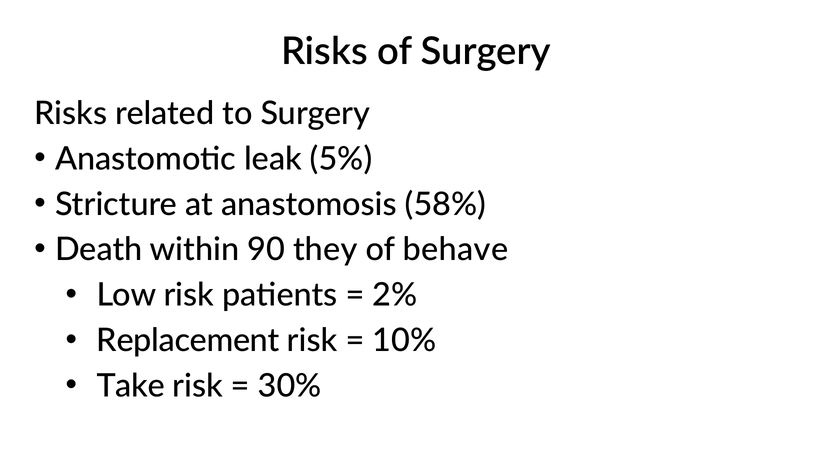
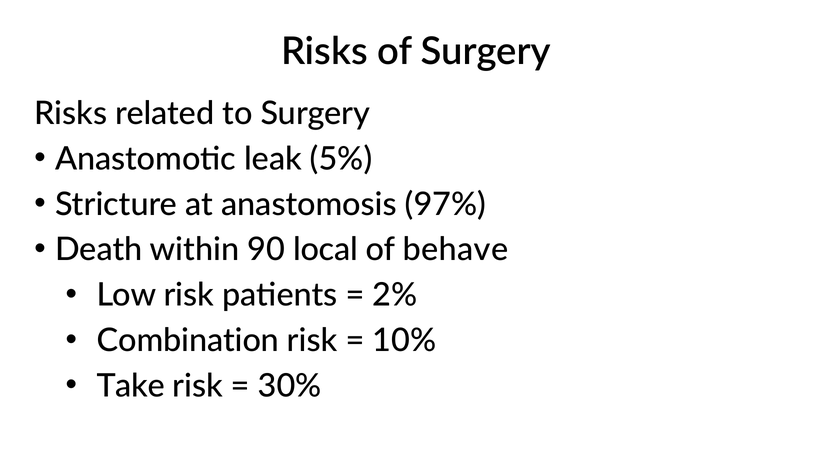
58%: 58% -> 97% (445, 204)
they: they -> local (325, 250)
Replacement: Replacement -> Combination (188, 341)
